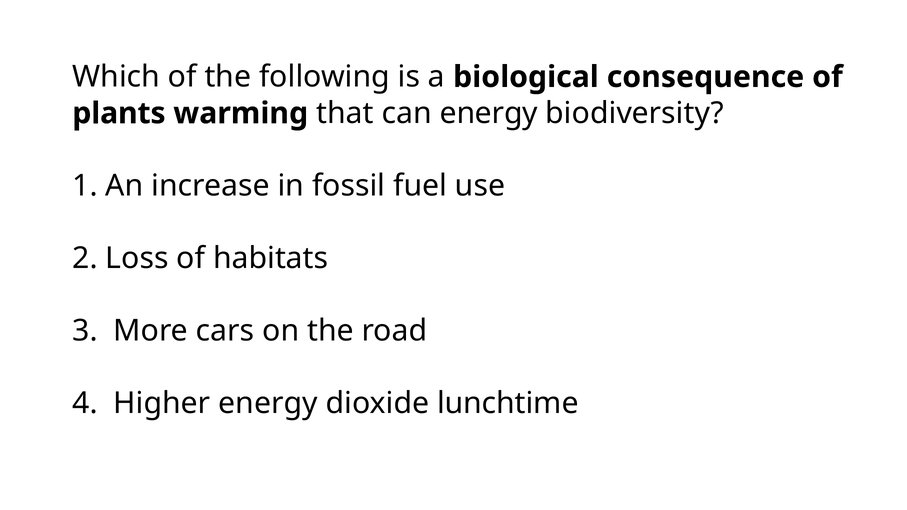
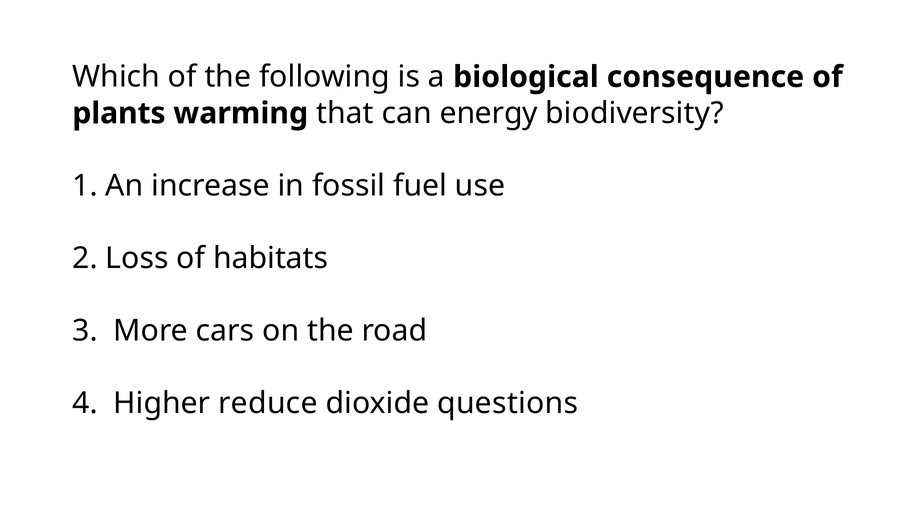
Higher energy: energy -> reduce (268, 404)
lunchtime: lunchtime -> questions (508, 404)
